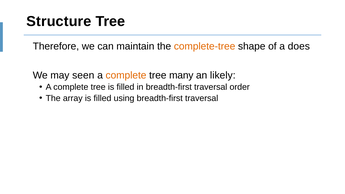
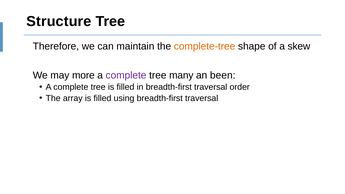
does: does -> skew (299, 46)
seen: seen -> more (83, 75)
complete colour: orange -> purple (126, 75)
likely: likely -> been (223, 75)
